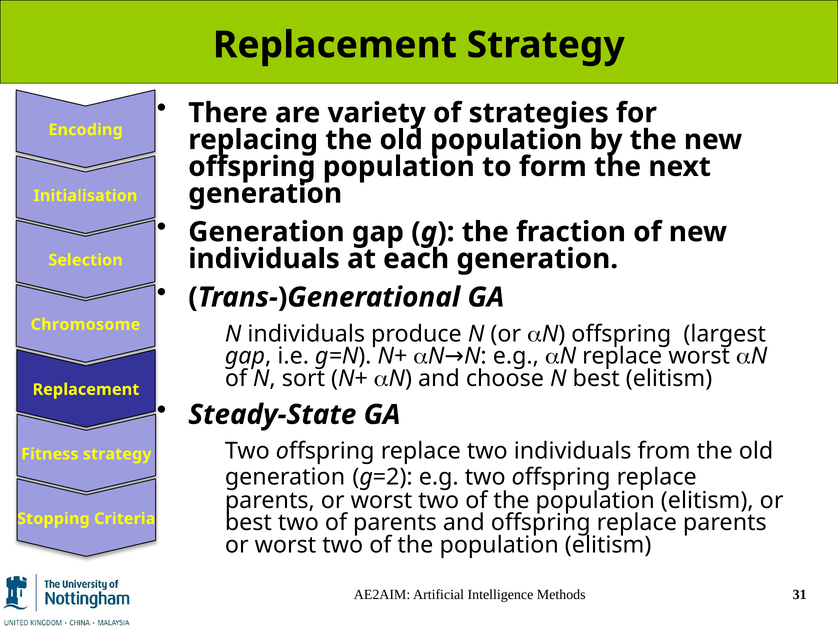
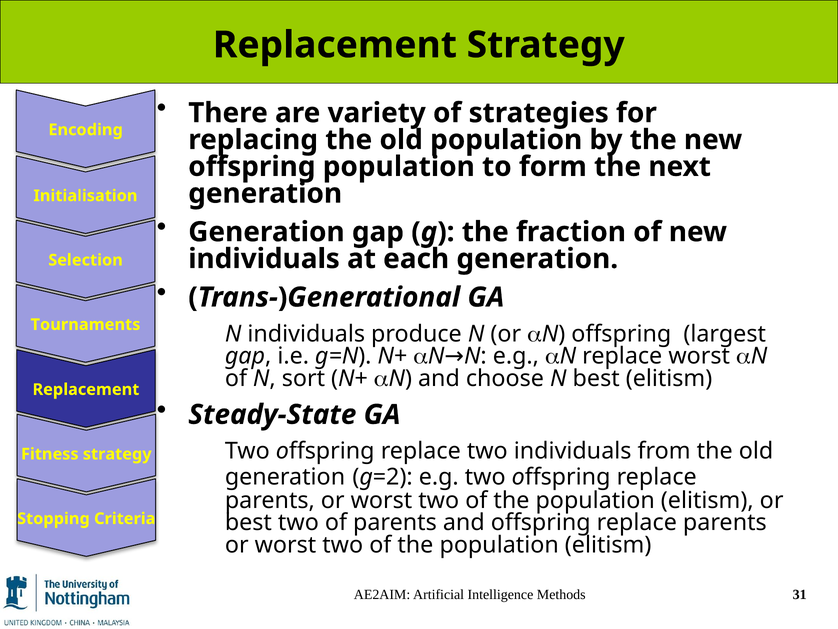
Chromosome: Chromosome -> Tournaments (85, 324)
